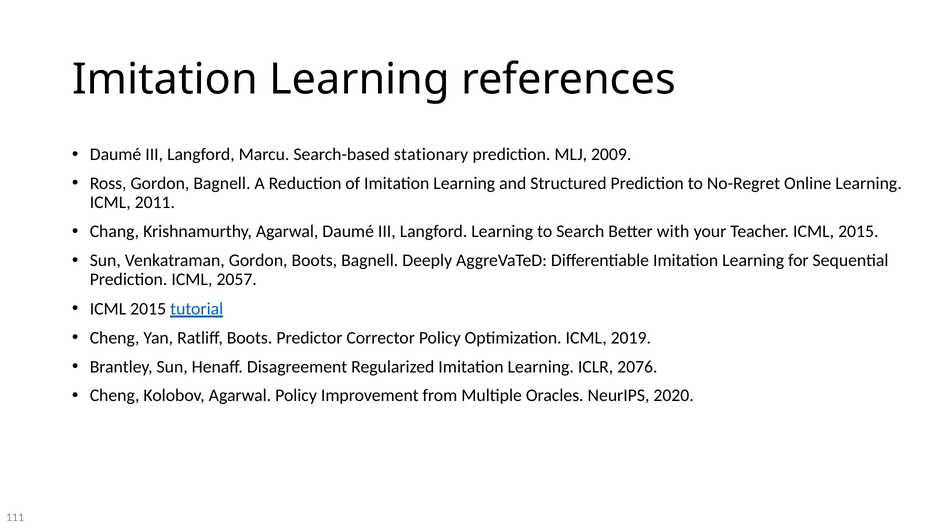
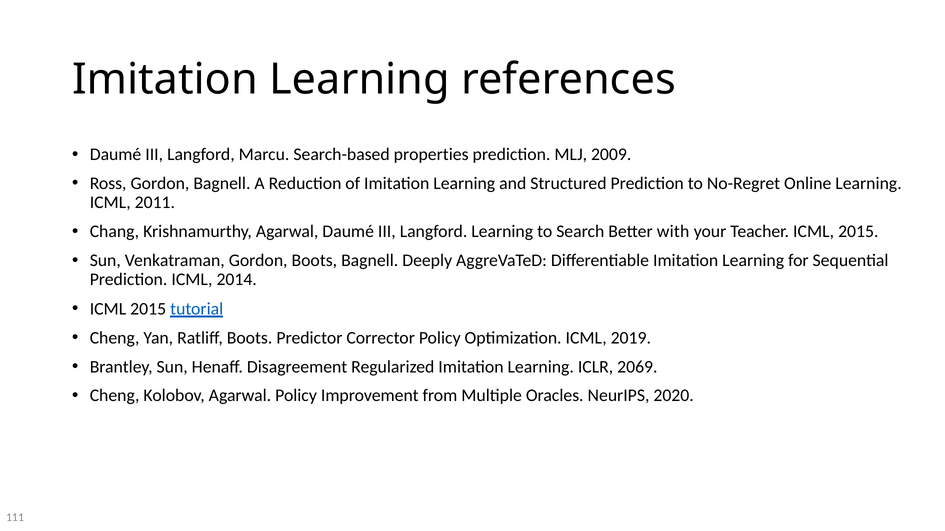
stationary: stationary -> properties (431, 155)
2057: 2057 -> 2014 (237, 280)
2076: 2076 -> 2069 (637, 367)
